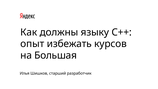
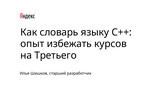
должны: должны -> словарь (59, 32)
Большая: Большая -> Третьего (56, 55)
